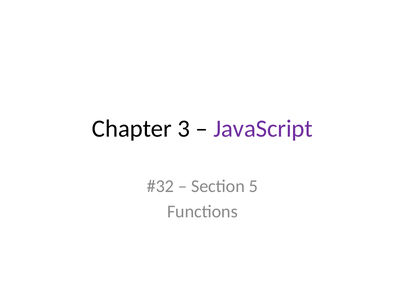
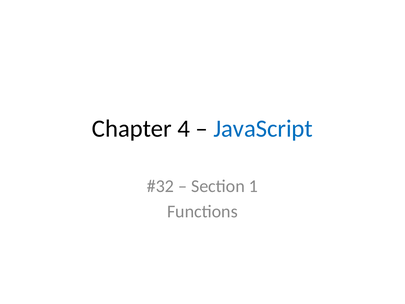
3: 3 -> 4 (184, 129)
JavaScript colour: purple -> blue (263, 129)
5: 5 -> 1 (253, 186)
